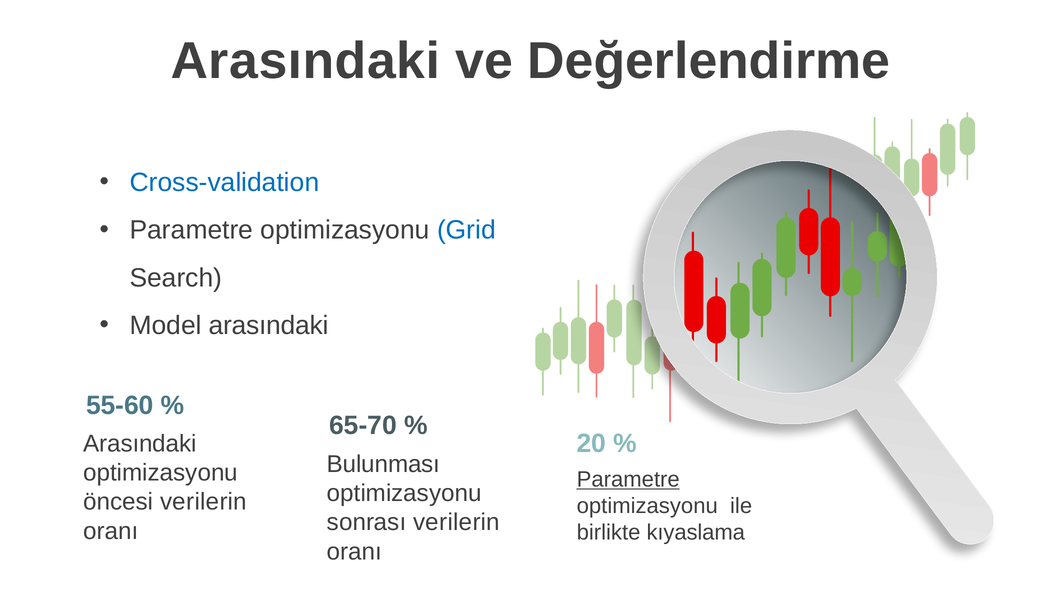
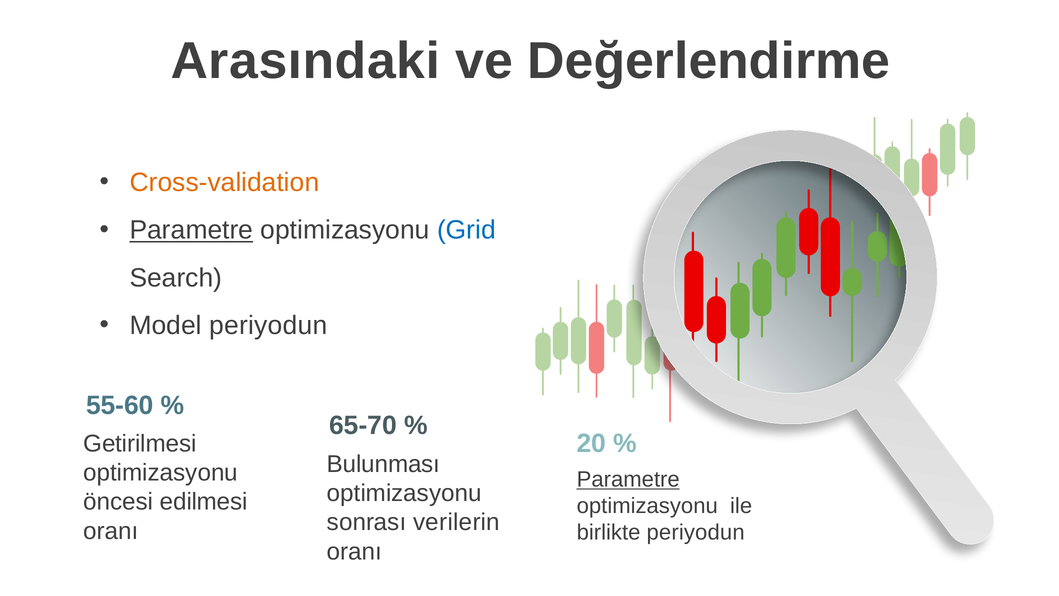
Cross-validation colour: blue -> orange (224, 182)
Parametre underline: none -> present (191, 230)
Model arasındaki: arasındaki -> periyodun (268, 325)
Arasındaki: Arasındaki -> Getirilmesi (140, 443)
öncesi verilerin: verilerin -> edilmesi (204, 502)
birlikte kıyaslama: kıyaslama -> periyodun (696, 532)
